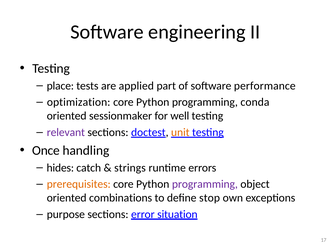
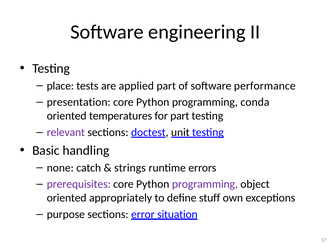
optimization: optimization -> presentation (79, 102)
sessionmaker: sessionmaker -> temperatures (121, 116)
for well: well -> part (180, 116)
unit colour: orange -> black (180, 132)
Once: Once -> Basic (46, 151)
hides: hides -> none (60, 168)
prerequisites colour: orange -> purple (79, 184)
combinations: combinations -> appropriately (121, 198)
stop: stop -> stuff (210, 198)
